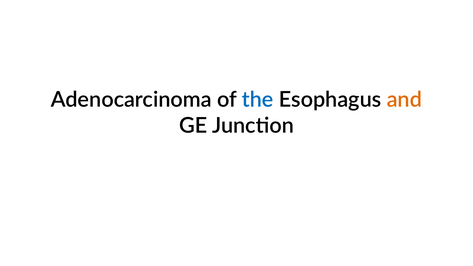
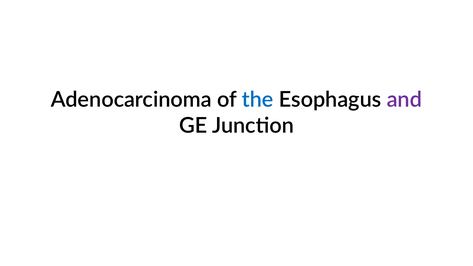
and colour: orange -> purple (404, 100)
